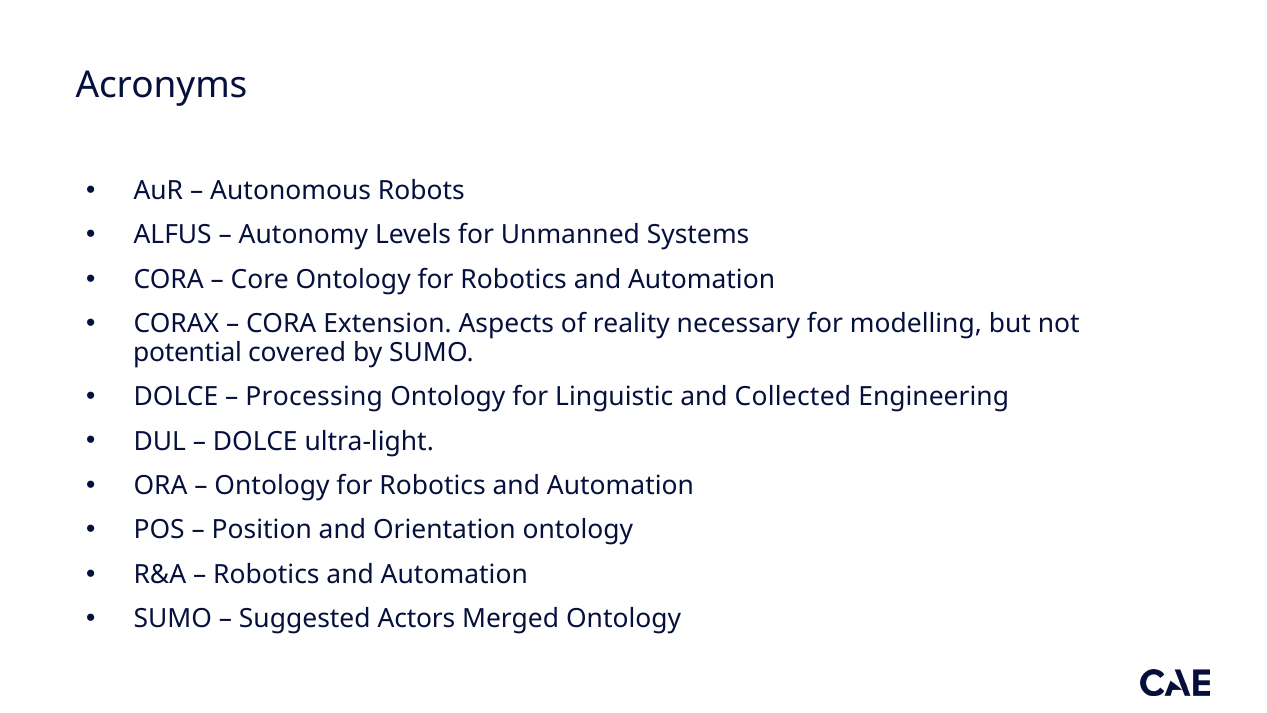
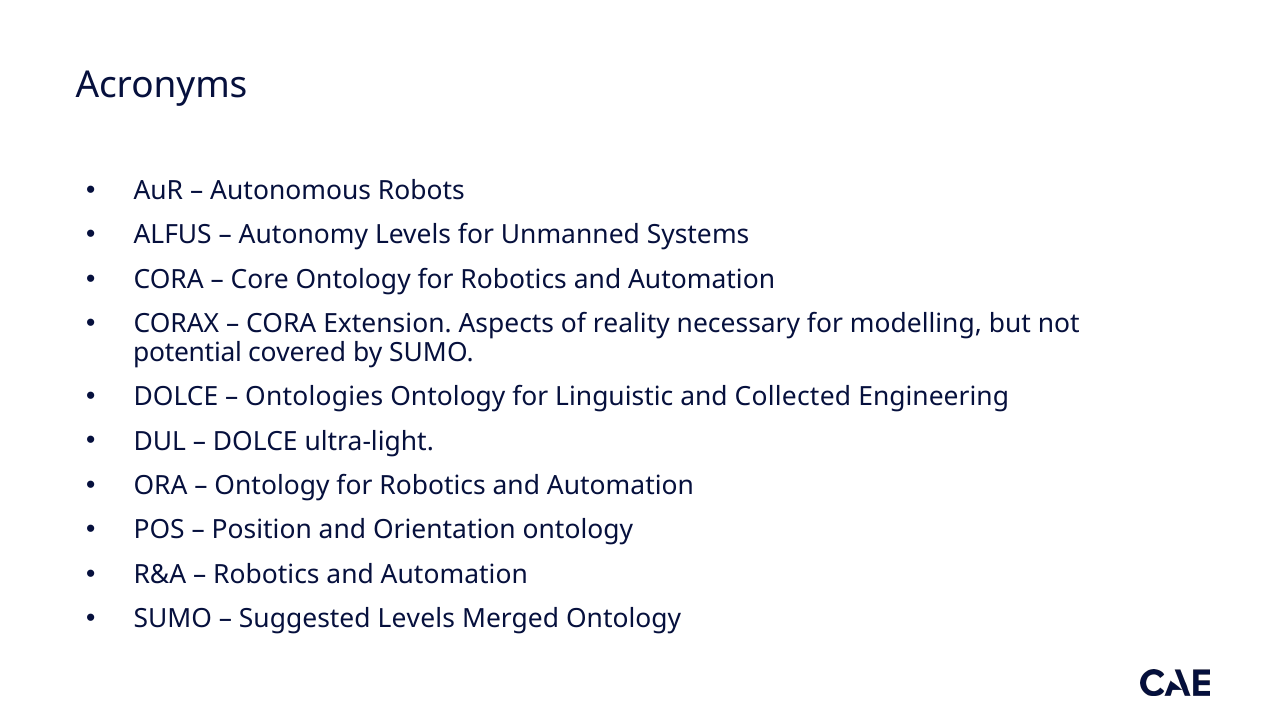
Processing: Processing -> Ontologies (314, 397)
Suggested Actors: Actors -> Levels (416, 619)
